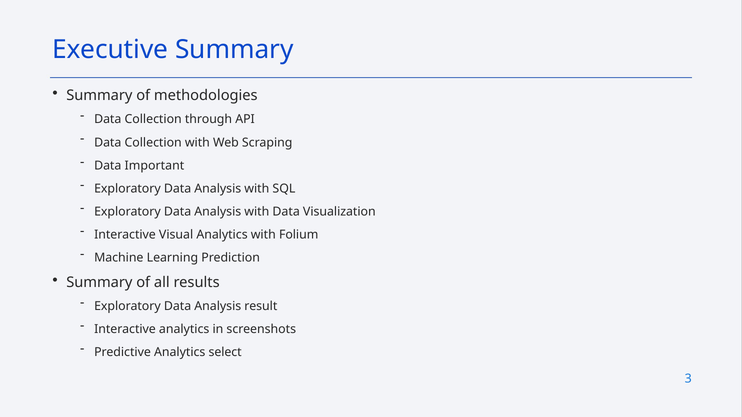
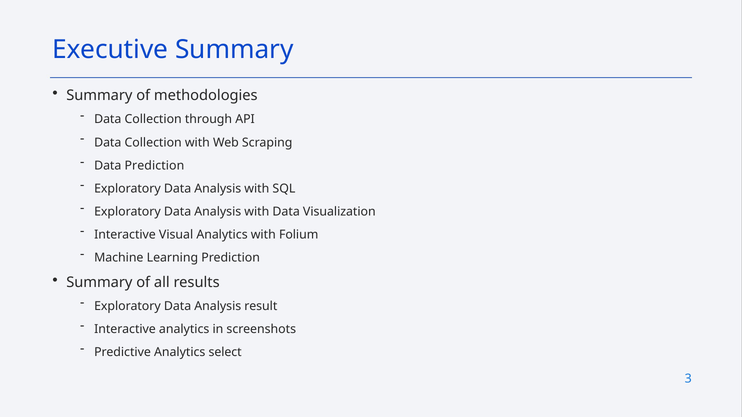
Data Important: Important -> Prediction (154, 166)
